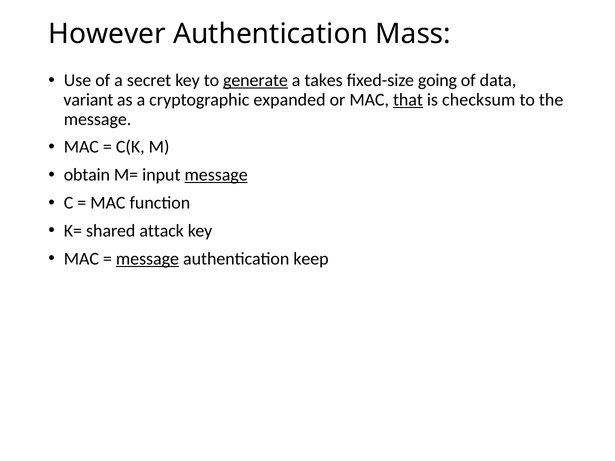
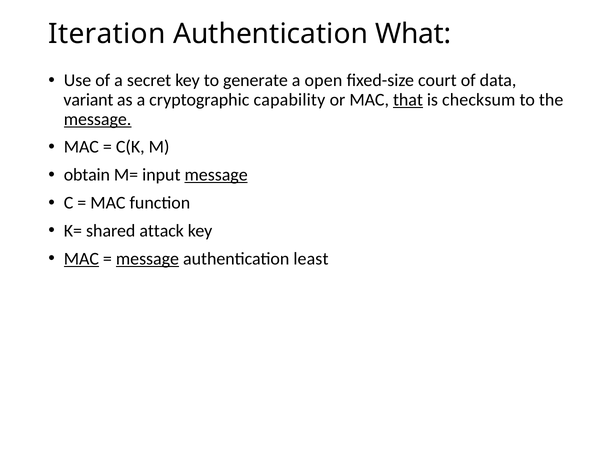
However: However -> Iteration (107, 34)
Mass: Mass -> What (413, 34)
generate underline: present -> none (255, 80)
takes: takes -> open (323, 80)
going: going -> court (437, 80)
expanded: expanded -> capability (289, 100)
message underline: none -> present (98, 119)
MAC underline: none -> present (81, 259)
keep: keep -> least (311, 259)
